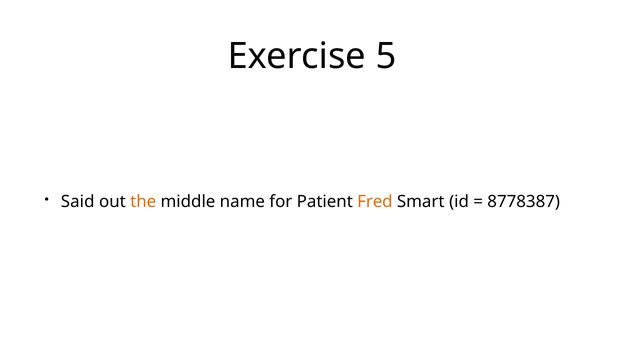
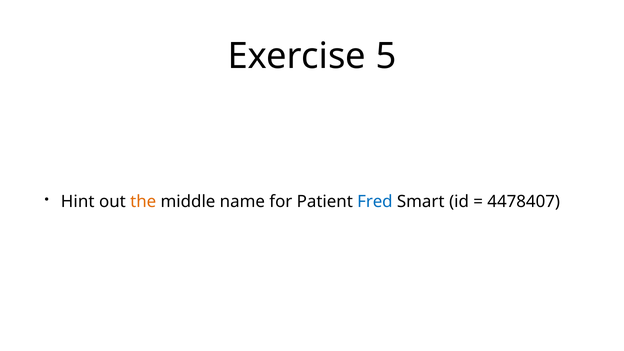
Said: Said -> Hint (78, 202)
Fred colour: orange -> blue (375, 202)
8778387: 8778387 -> 4478407 (524, 202)
